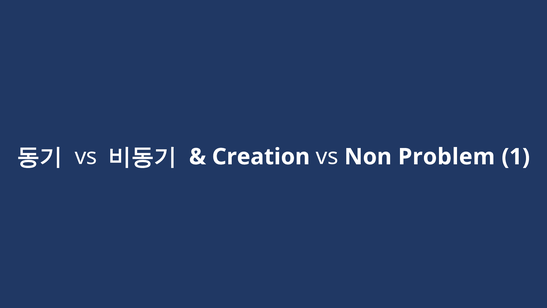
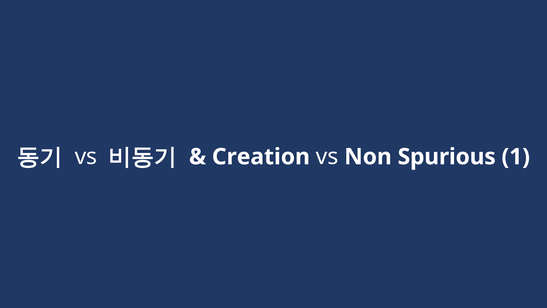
Problem: Problem -> Spurious (447, 157)
